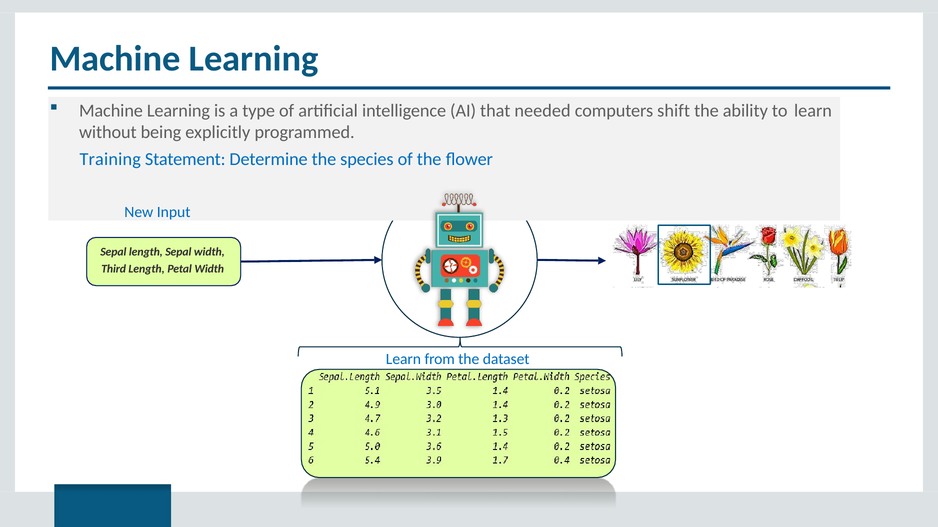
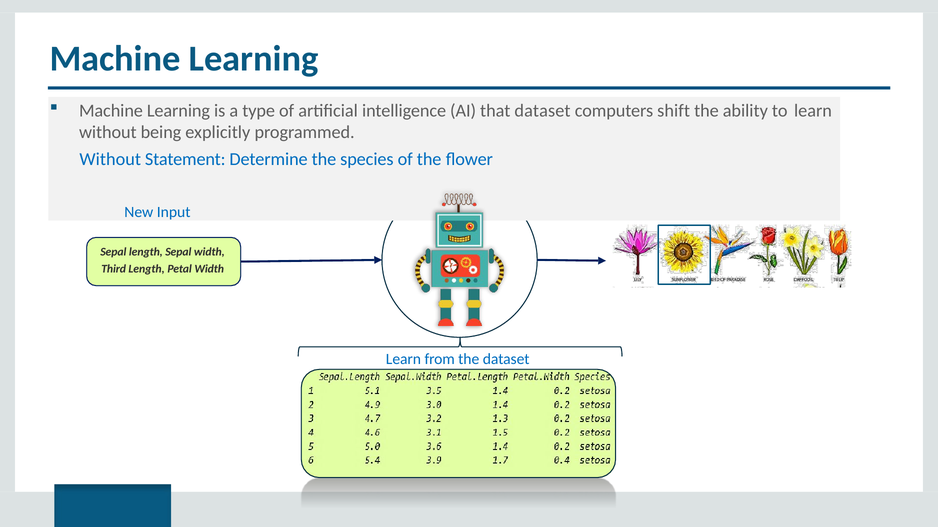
that needed: needed -> dataset (543, 111)
Training: Training -> Without (110, 159)
